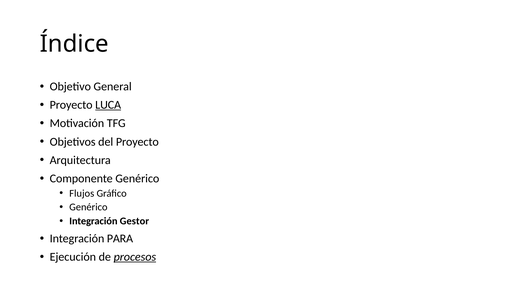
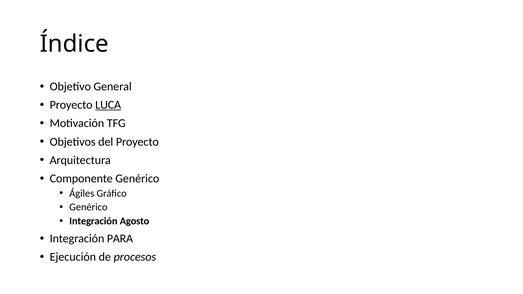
Flujos: Flujos -> Ágiles (82, 193)
Gestor: Gestor -> Agosto (135, 221)
procesos underline: present -> none (135, 257)
